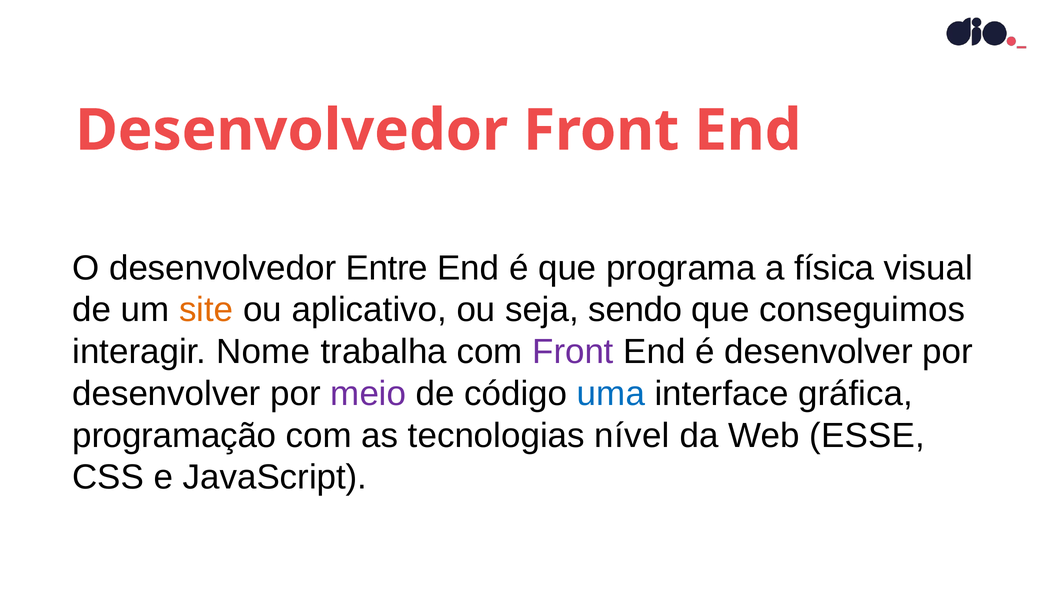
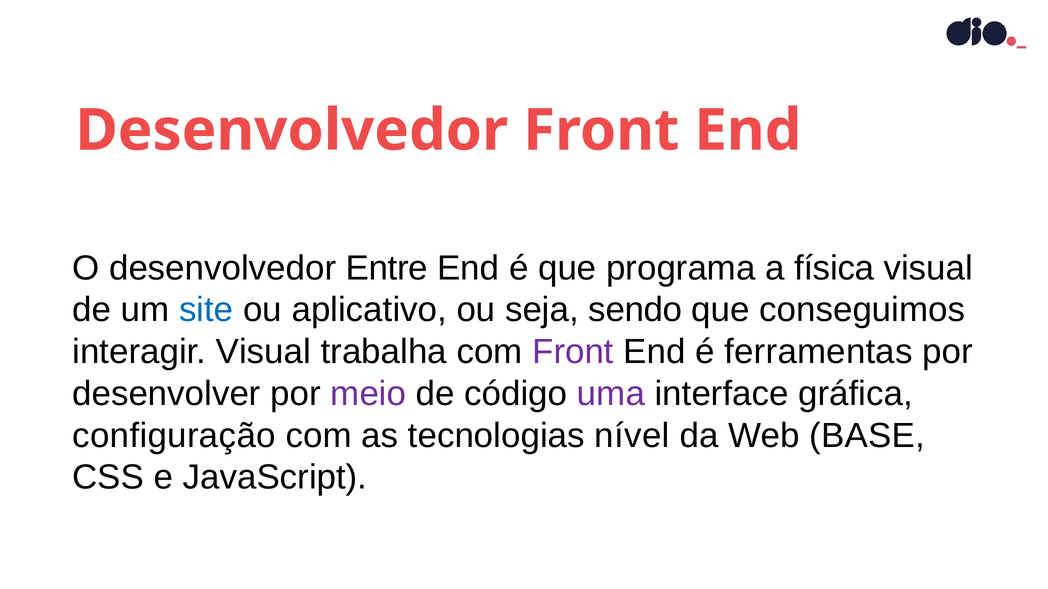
site colour: orange -> blue (206, 310)
interagir Nome: Nome -> Visual (263, 352)
é desenvolver: desenvolver -> ferramentas (818, 352)
uma colour: blue -> purple (611, 394)
programação: programação -> configuração (174, 436)
ESSE: ESSE -> BASE (867, 436)
